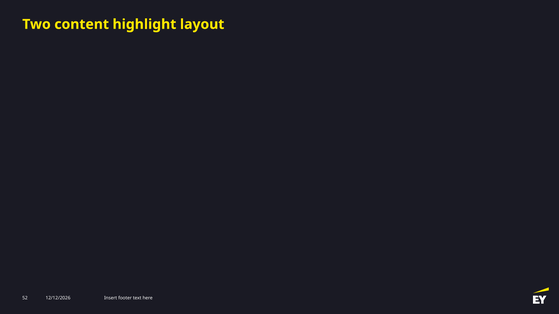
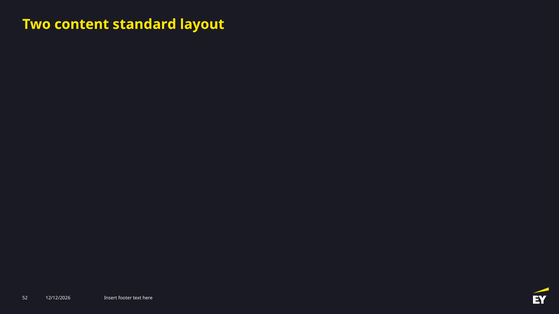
highlight: highlight -> standard (144, 24)
